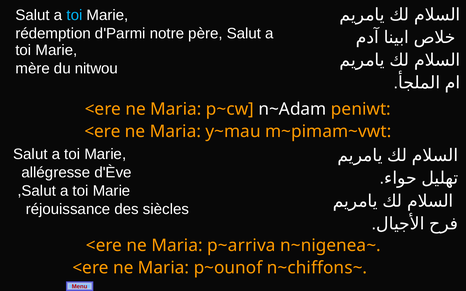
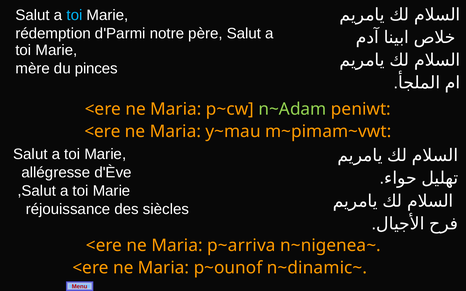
nitwou: nitwou -> pinces (96, 69)
n~Adam colour: white -> light green (292, 109)
n~chiffons~: n~chiffons~ -> n~dinamic~ (317, 268)
